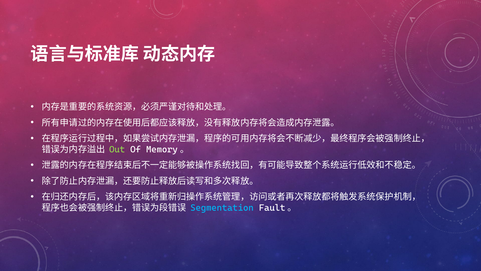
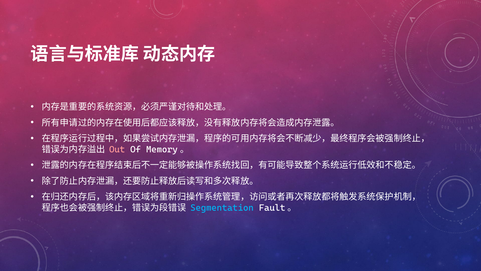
Out colour: light green -> pink (117, 149)
